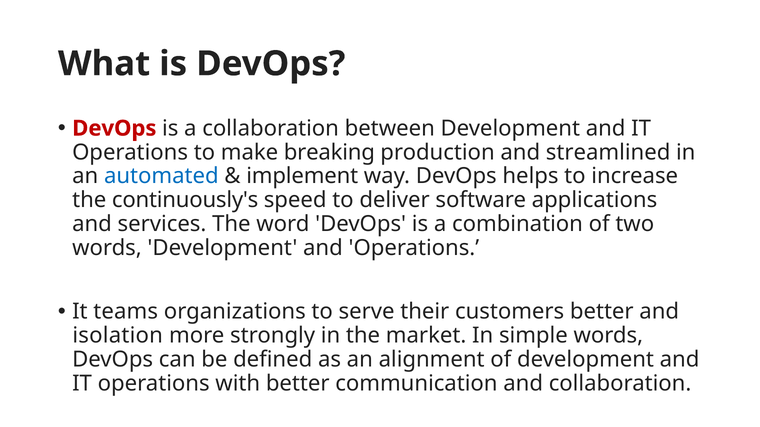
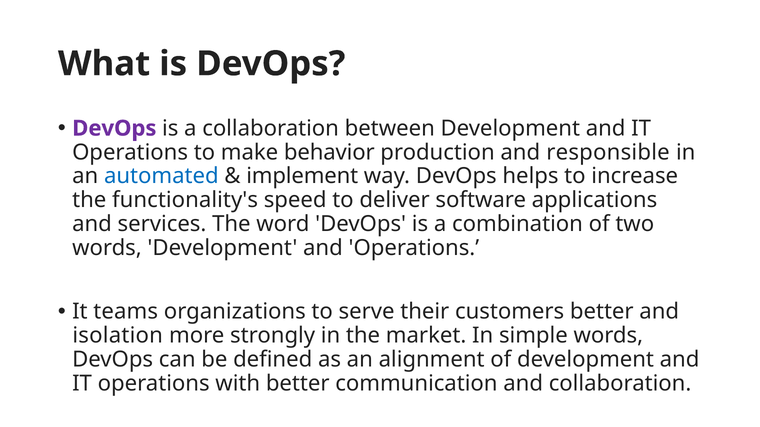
DevOps colour: red -> purple (114, 128)
breaking: breaking -> behavior (329, 152)
streamlined: streamlined -> responsible (608, 152)
continuously's: continuously's -> functionality's (185, 200)
